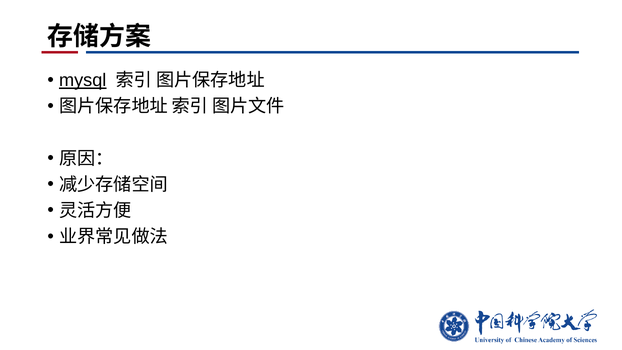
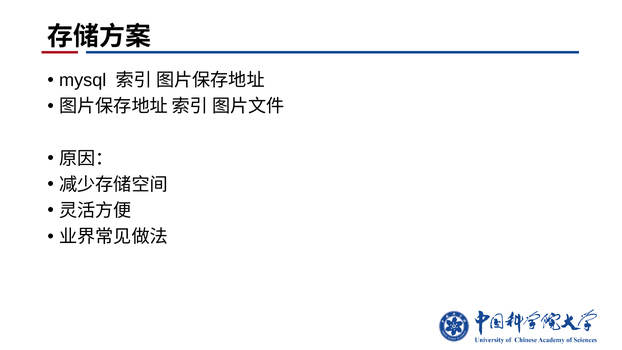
mysql underline: present -> none (83, 80)
